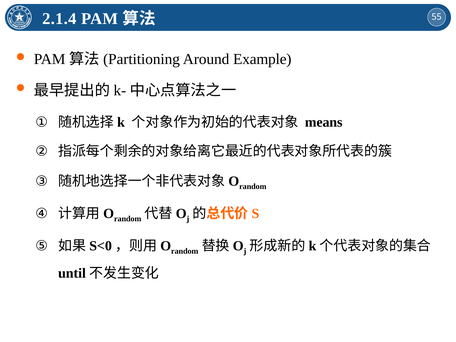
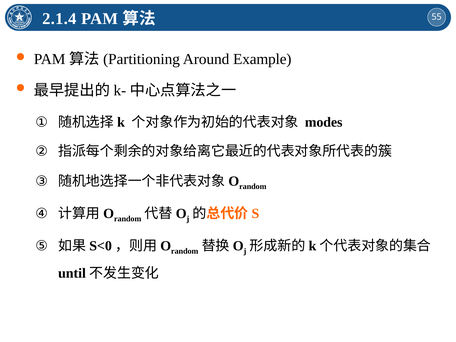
means: means -> modes (324, 122)
